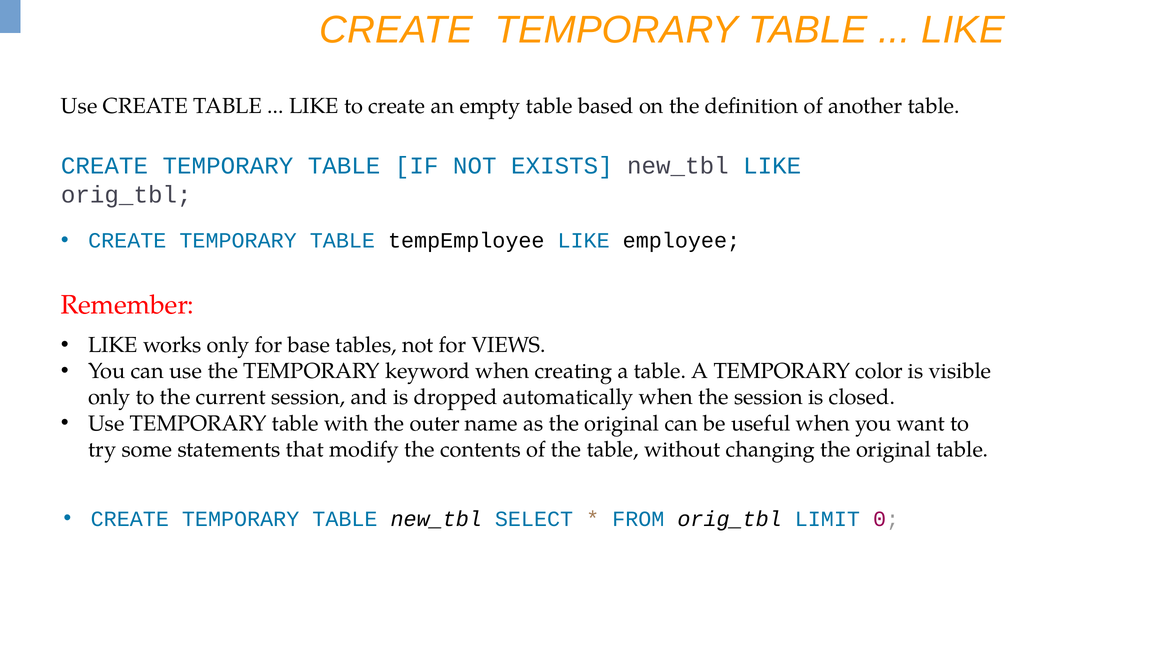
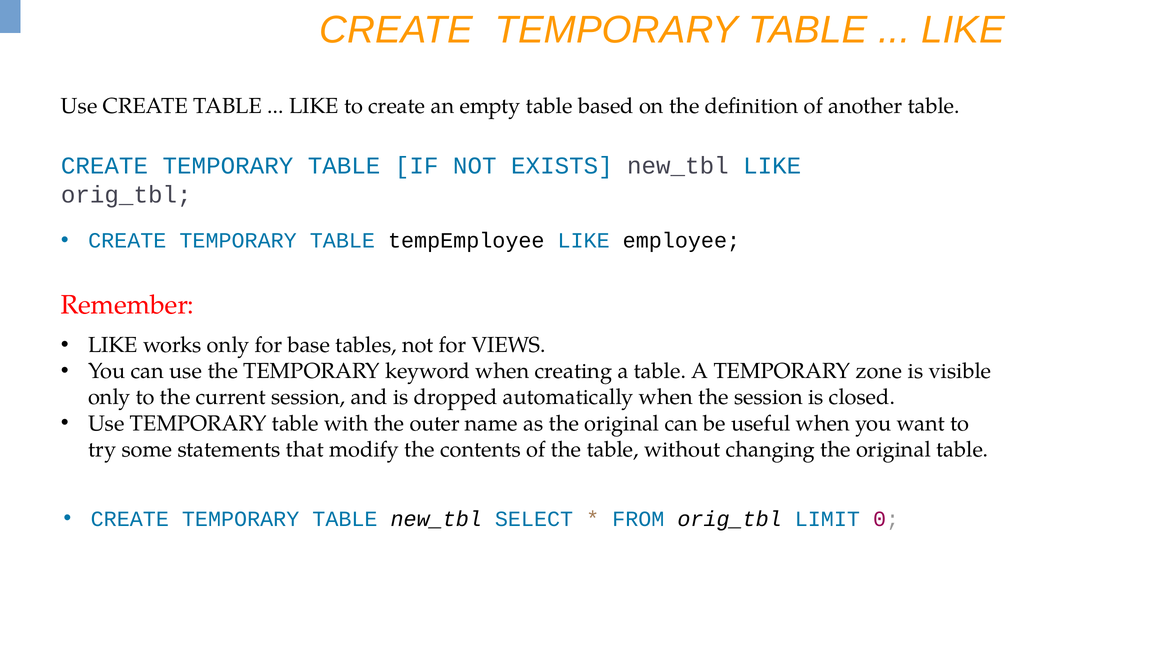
color: color -> zone (879, 371)
